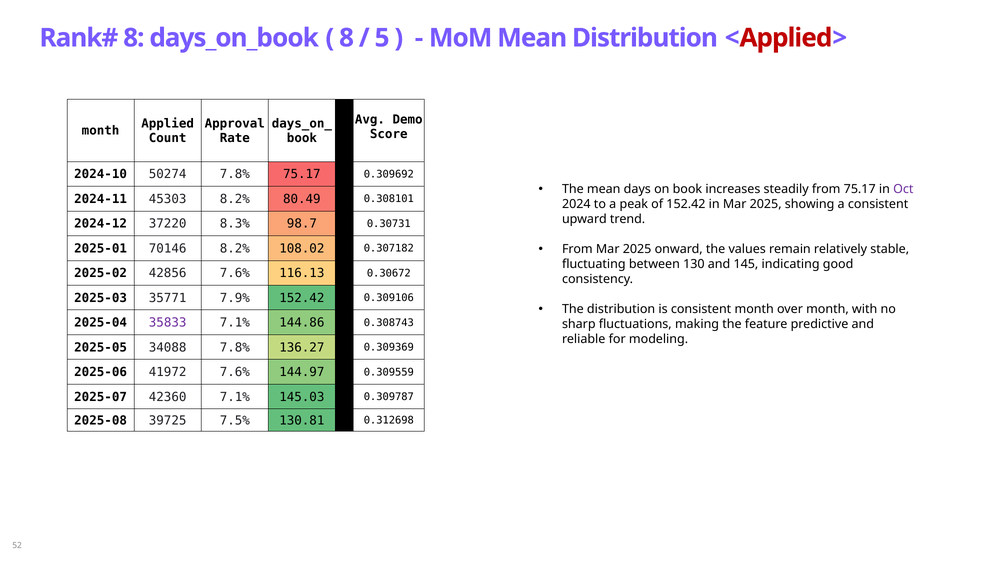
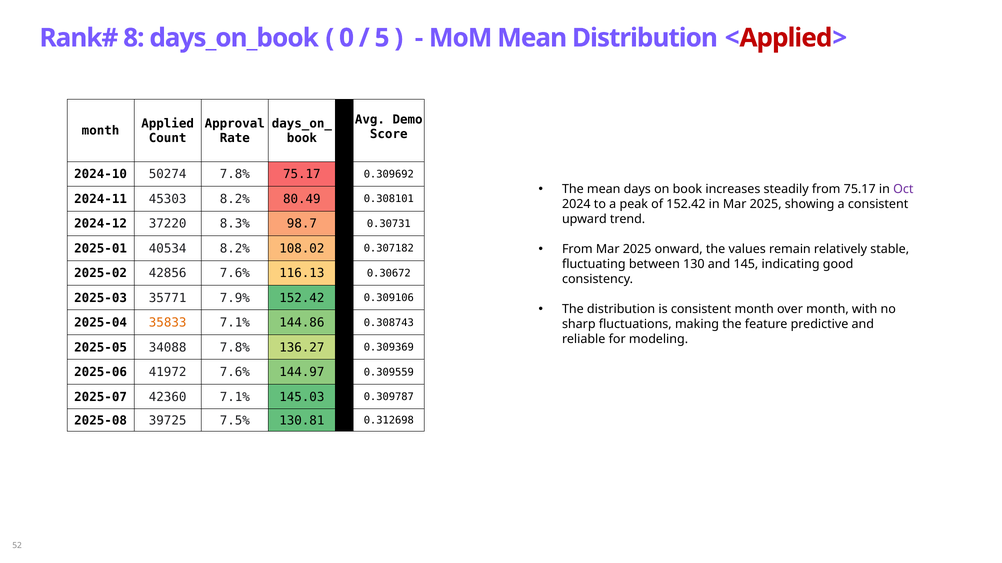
8: 8 -> 0 (347, 38)
70146: 70146 -> 40534 (168, 249)
35833 colour: purple -> orange (168, 323)
